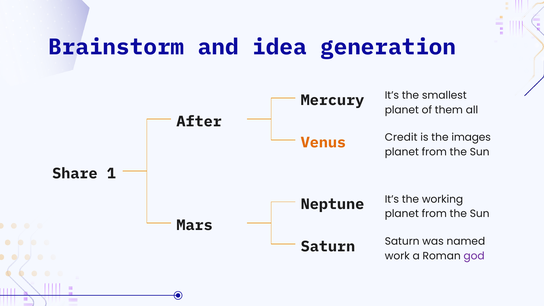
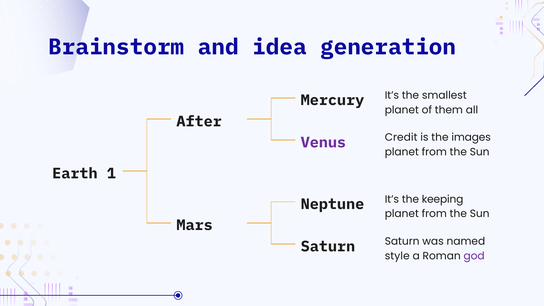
Venus colour: orange -> purple (323, 142)
Share: Share -> Earth (75, 173)
working: working -> keeping (443, 199)
work: work -> style (397, 256)
